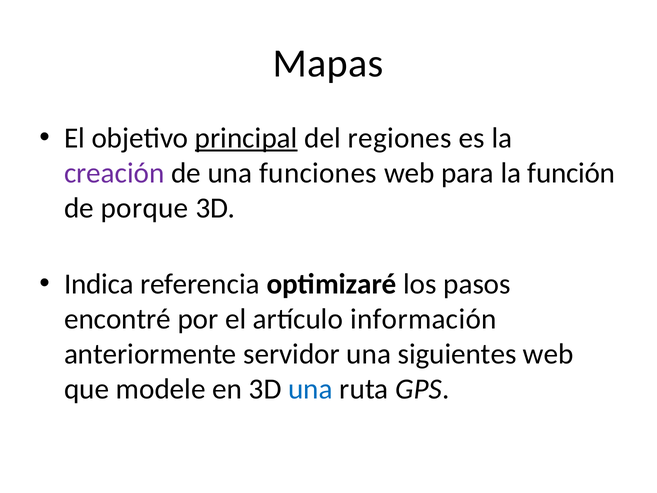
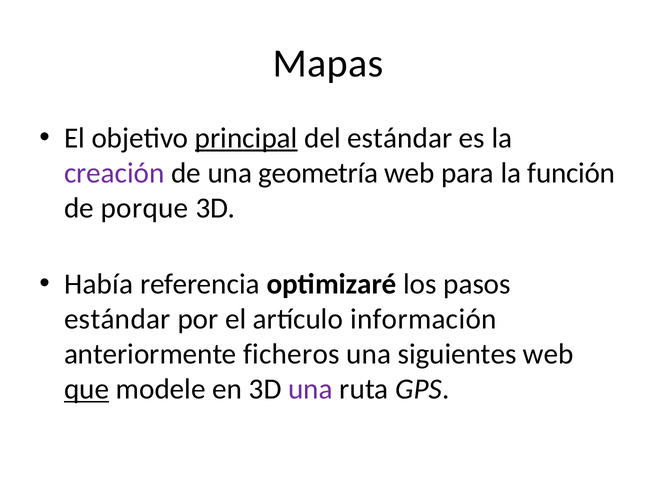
del regiones: regiones -> estándar (400, 138)
funciones: funciones -> geometría (318, 173)
Indica: Indica -> Había (99, 284)
encontré: encontré -> estándar (117, 319)
servidor: servidor -> ficheros (291, 354)
que underline: none -> present (87, 389)
una colour: blue -> purple (310, 389)
